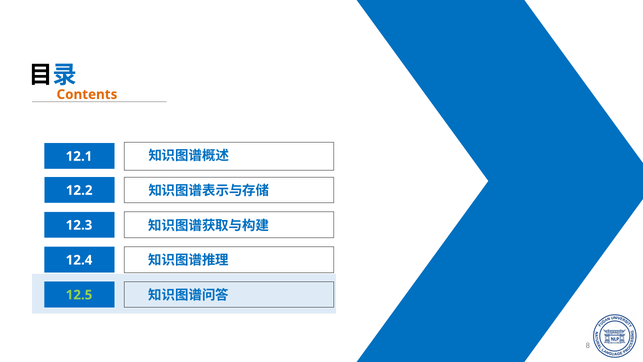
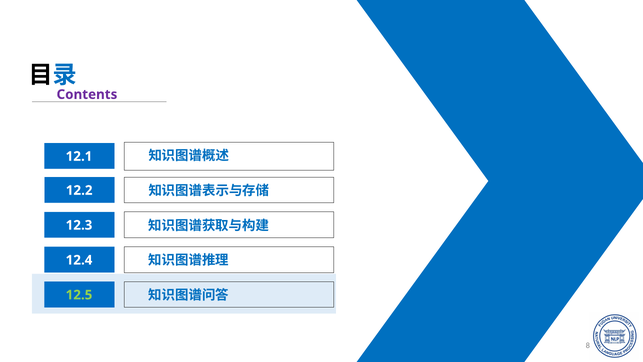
Contents colour: orange -> purple (87, 94)
